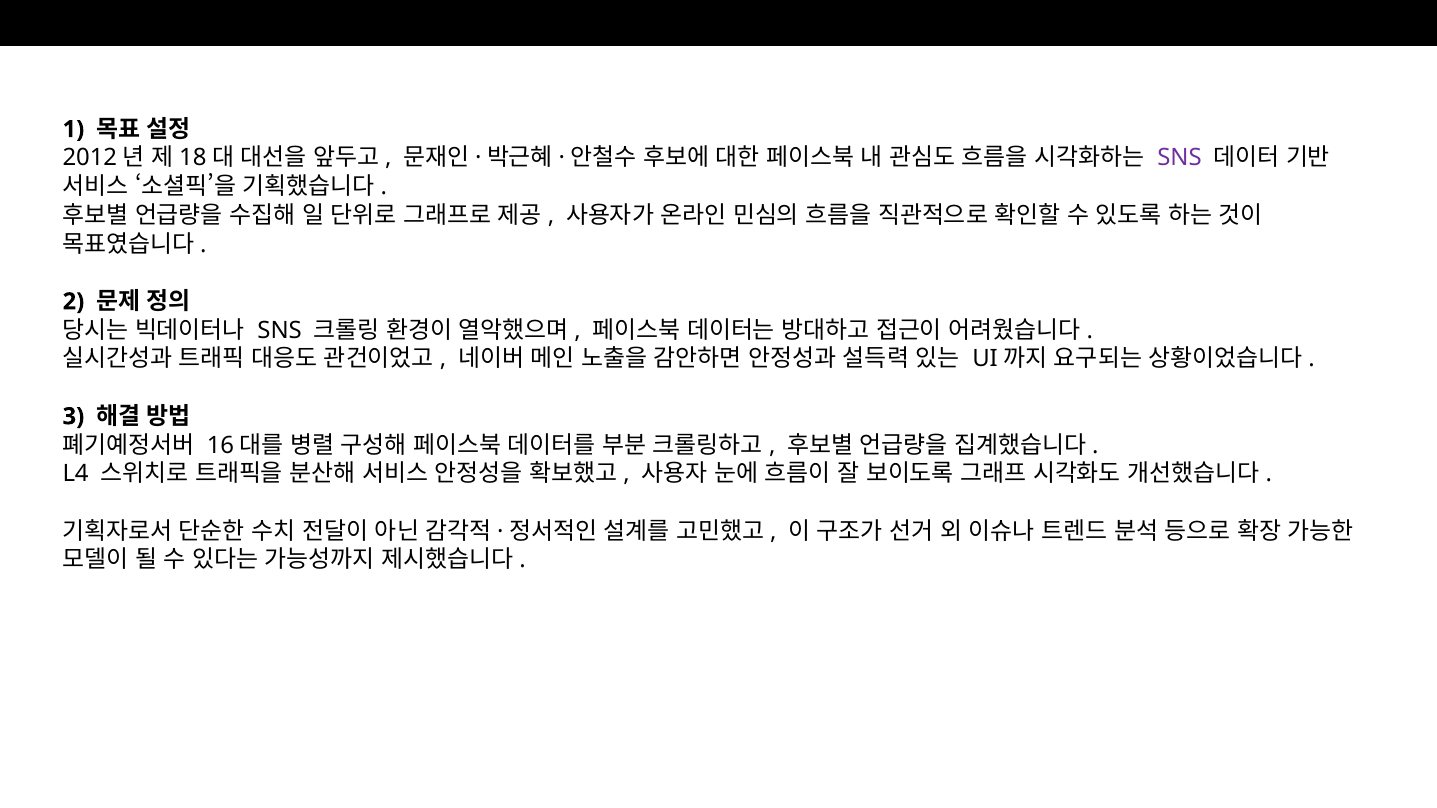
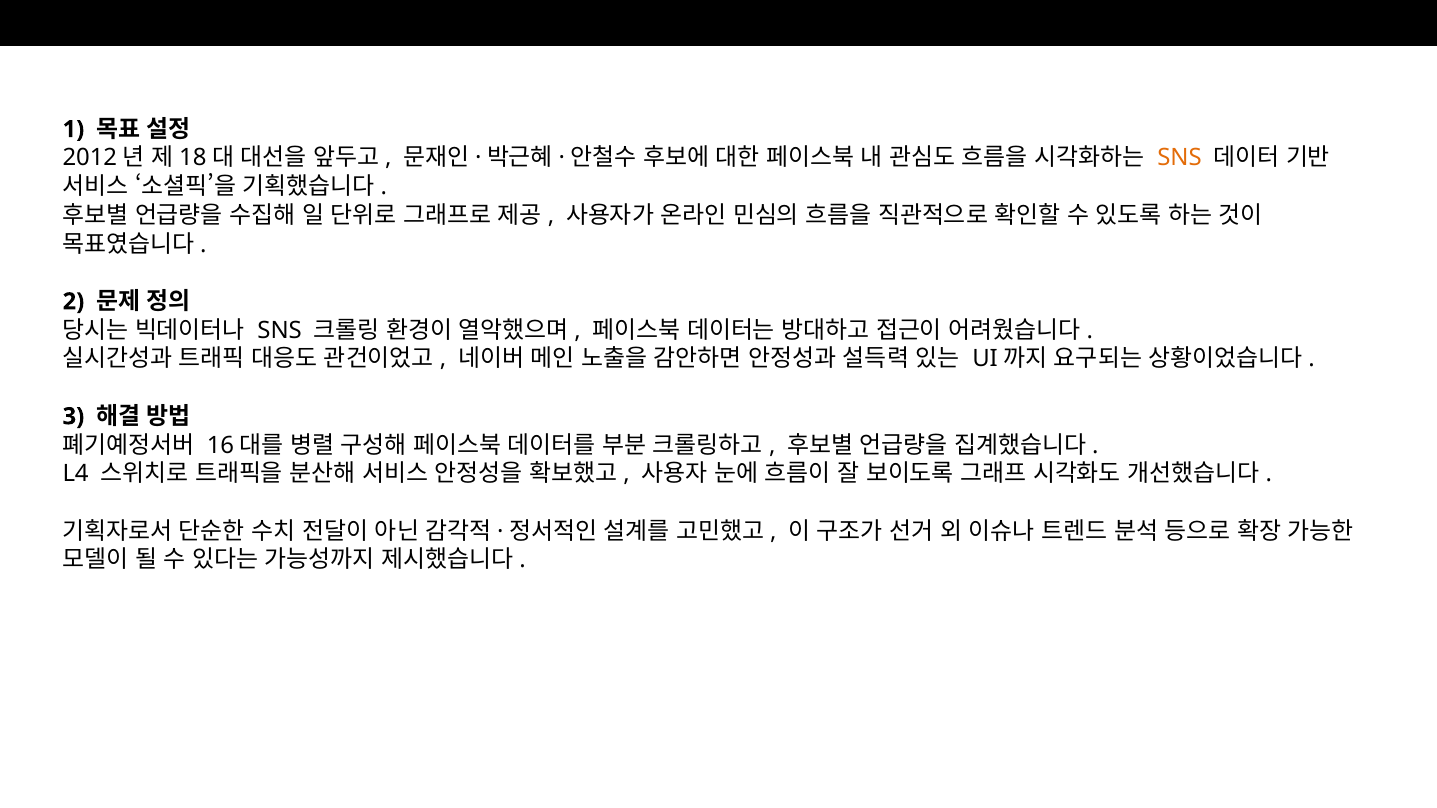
SNS colour: purple -> orange (1180, 158)
